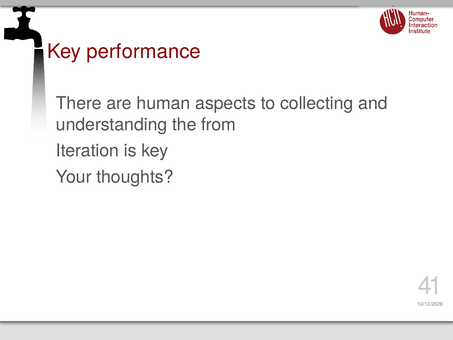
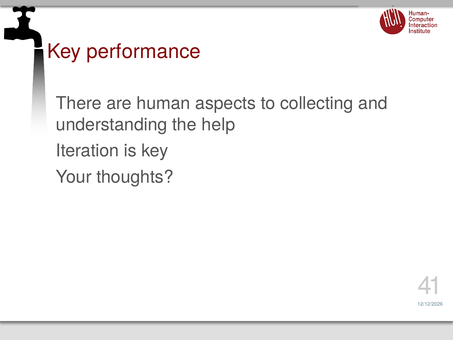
from: from -> help (218, 124)
